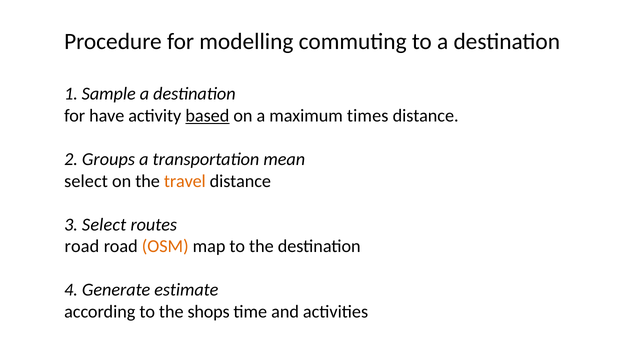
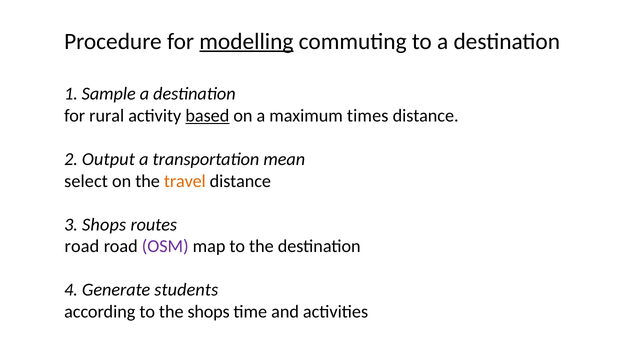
modelling underline: none -> present (246, 41)
have: have -> rural (107, 116)
Groups: Groups -> Output (108, 159)
3 Select: Select -> Shops (104, 225)
OSM colour: orange -> purple (165, 247)
estimate: estimate -> students (186, 290)
